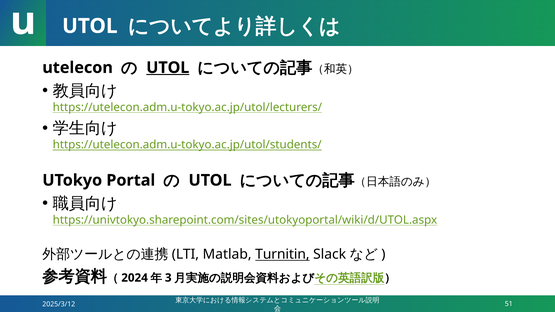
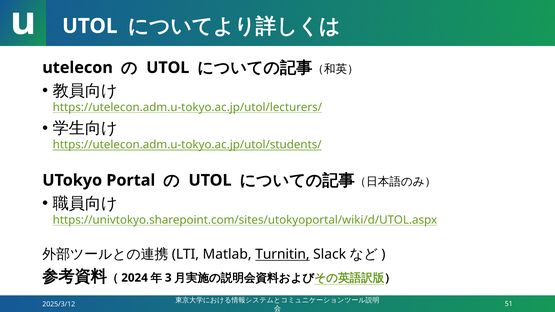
UTOL underline: present -> none (168, 68)
